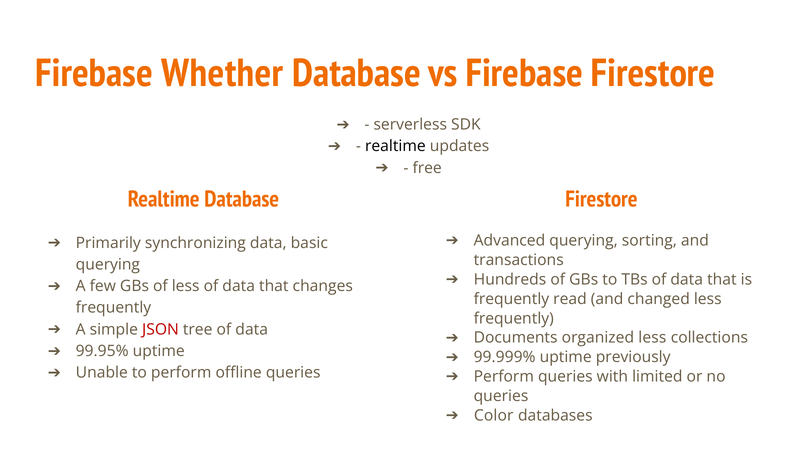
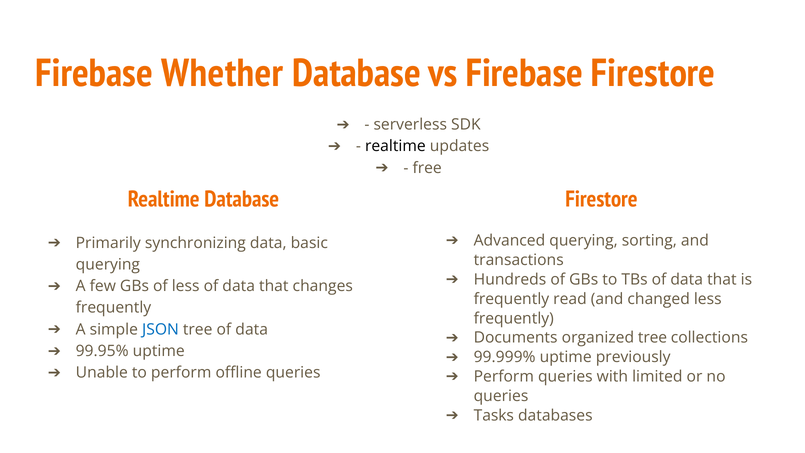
JSON colour: red -> blue (160, 329)
organized less: less -> tree (653, 338)
Color: Color -> Tasks (494, 415)
